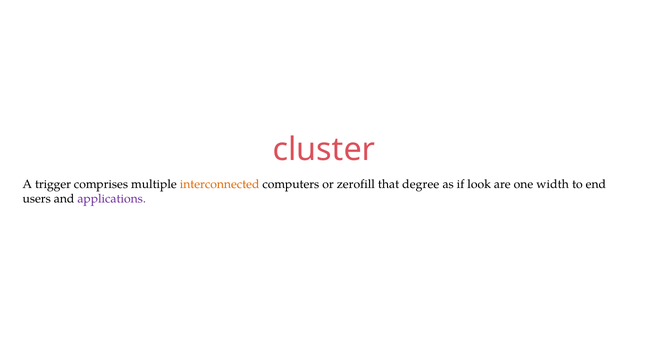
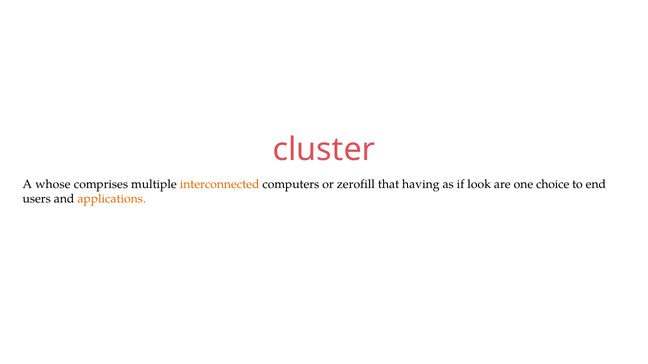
trigger: trigger -> whose (53, 185)
degree: degree -> having (421, 185)
width: width -> choice (553, 185)
applications colour: purple -> orange (112, 199)
